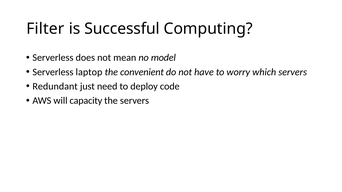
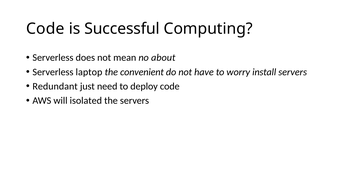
Filter: Filter -> Code (45, 29)
model: model -> about (163, 58)
which: which -> install (264, 72)
capacity: capacity -> isolated (86, 101)
